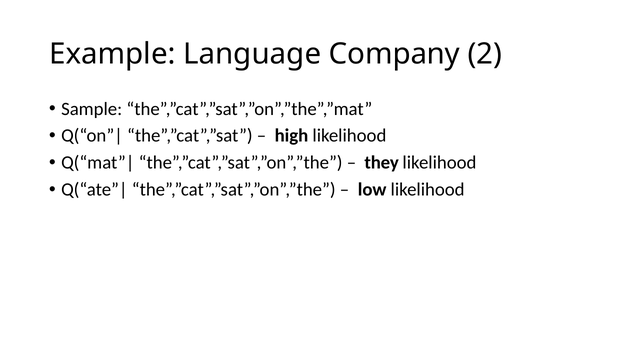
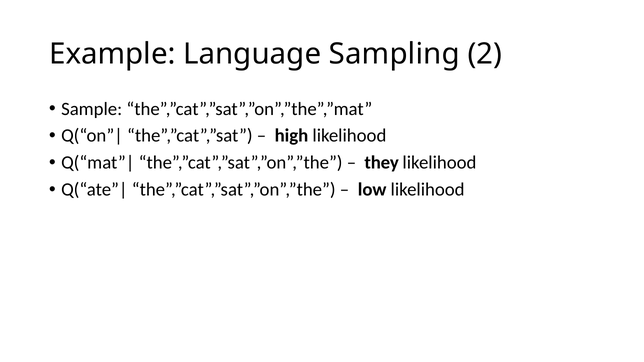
Company: Company -> Sampling (394, 54)
